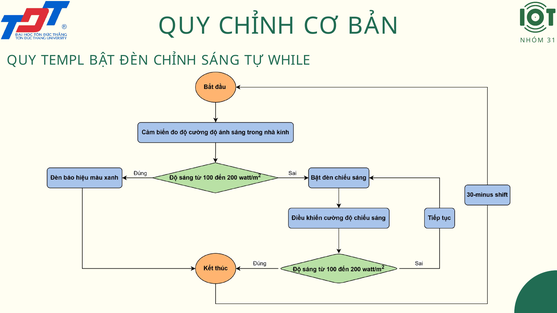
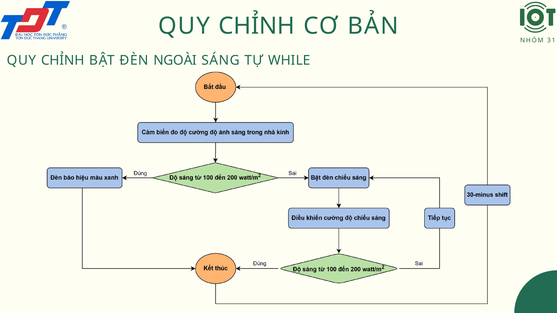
TEMPL: TEMPL -> CHỈNH (63, 60)
ĐÈN CHỈNH: CHỈNH -> NGOÀI (175, 60)
